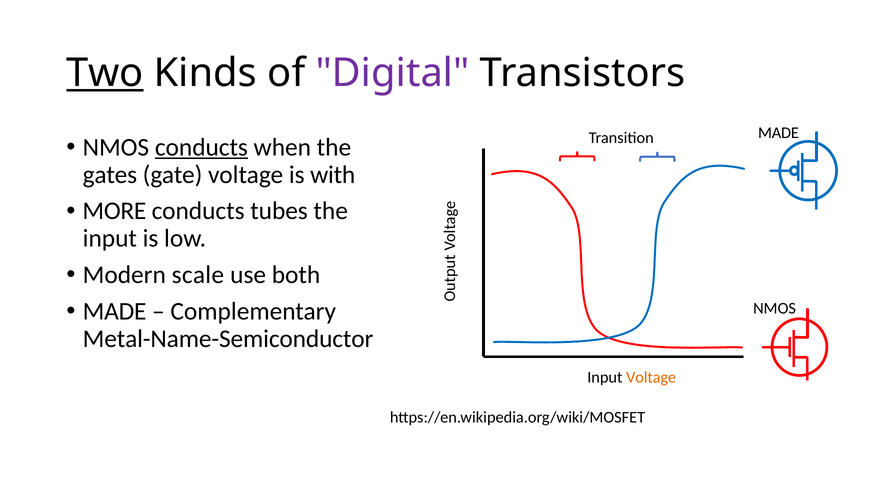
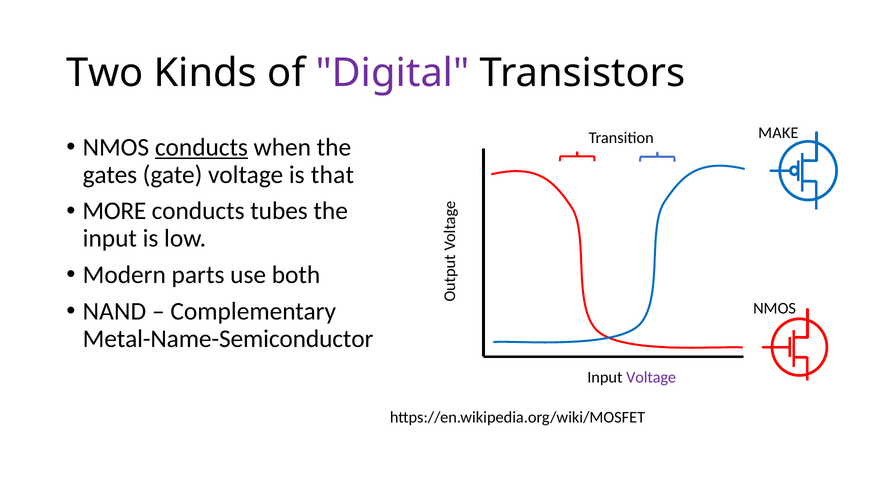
Two underline: present -> none (105, 73)
MADE: MADE -> MAKE (778, 133)
with: with -> that (332, 175)
scale: scale -> parts (198, 275)
MADE: MADE -> NAND (114, 311)
Voltage colour: orange -> purple (651, 377)
